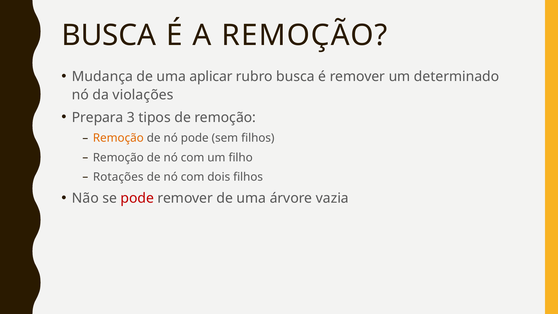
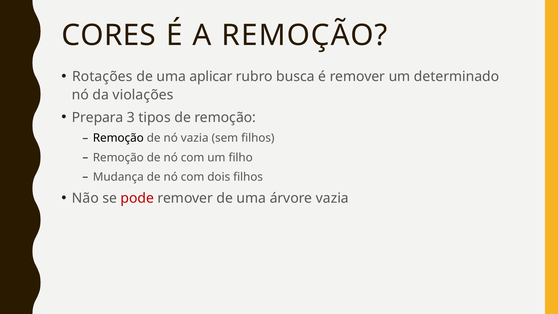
BUSCA: BUSCA -> CORES (109, 35)
Mudança: Mudança -> Rotações (102, 76)
Remoção colour: orange -> black (118, 138)
nó pode: pode -> vazia (195, 138)
Rotações: Rotações -> Mudança (118, 177)
